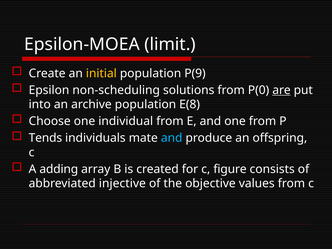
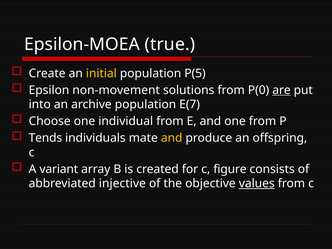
limit: limit -> true (170, 44)
P(9: P(9 -> P(5 (195, 73)
non-scheduling: non-scheduling -> non-movement (116, 90)
E(8: E(8 -> E(7 (190, 104)
and colour: light blue -> yellow (172, 138)
adding: adding -> variant (59, 169)
values underline: none -> present (257, 184)
